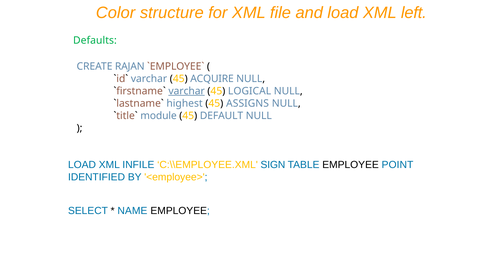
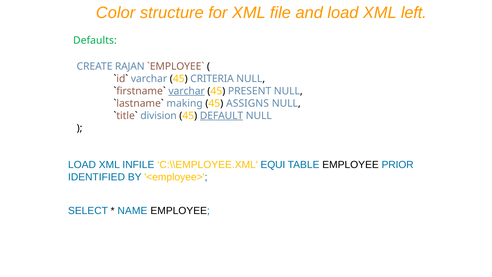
ACQUIRE: ACQUIRE -> CRITERIA (212, 79)
LOGICAL: LOGICAL -> PRESENT (250, 91)
highest: highest -> making (185, 103)
module: module -> division (159, 116)
DEFAULT underline: none -> present (222, 116)
SIGN: SIGN -> EQUI (273, 165)
POINT: POINT -> PRIOR (398, 165)
